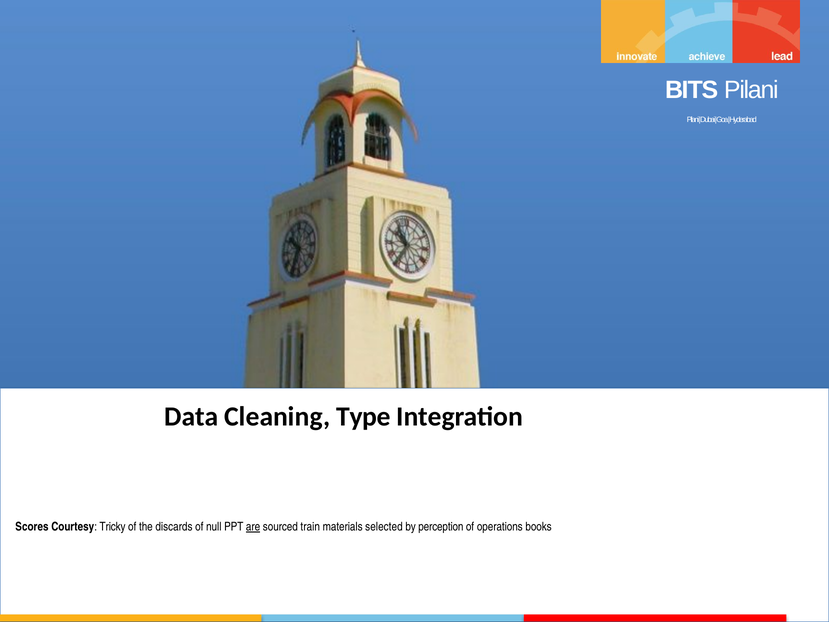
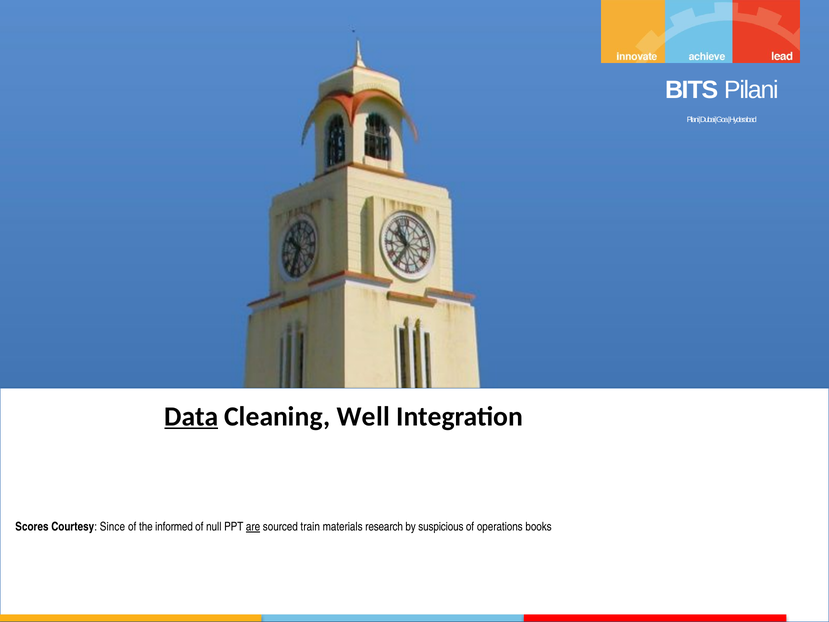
Data underline: none -> present (191, 416)
Type: Type -> Well (363, 416)
Tricky: Tricky -> Since (112, 527)
discards: discards -> informed (174, 527)
selected: selected -> research (384, 527)
perception: perception -> suspicious (441, 527)
